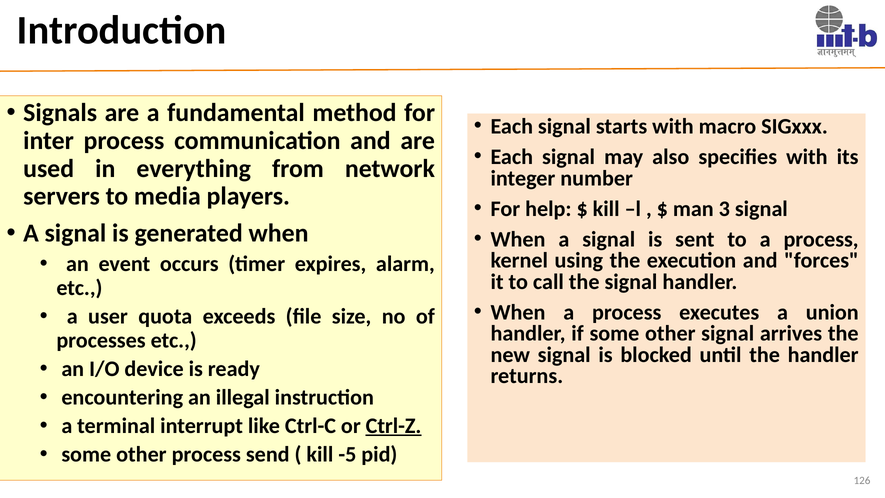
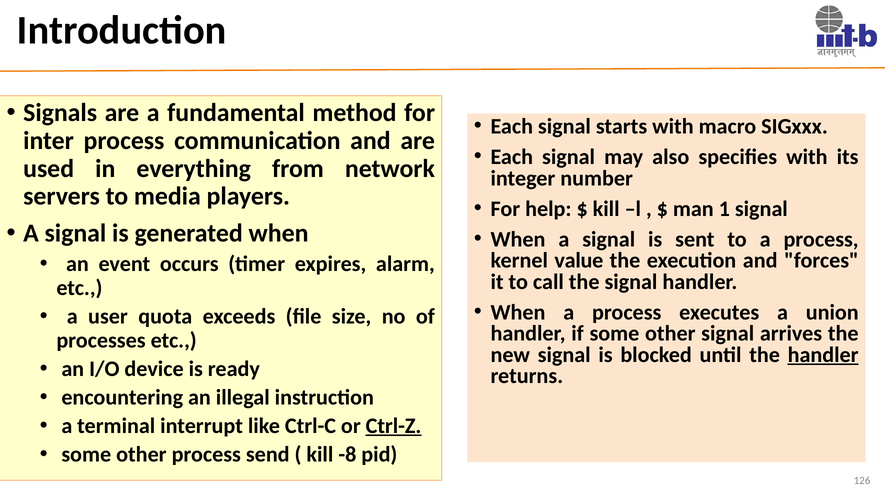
3: 3 -> 1 (724, 209)
using: using -> value (579, 260)
handler underline: none -> present (823, 355)
-5: -5 -> -8 (347, 454)
